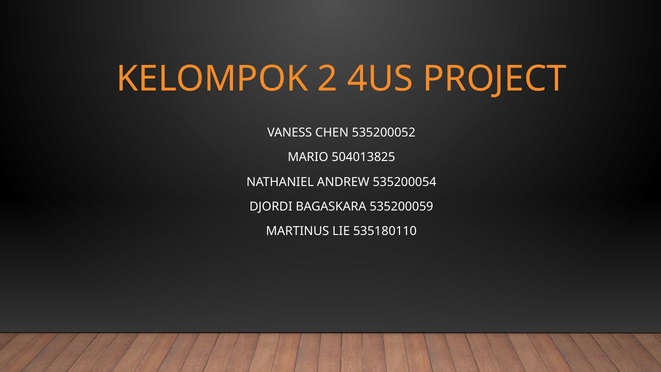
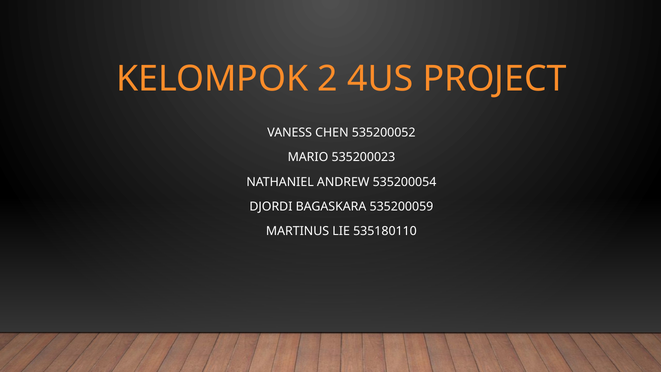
504013825: 504013825 -> 535200023 (363, 157)
